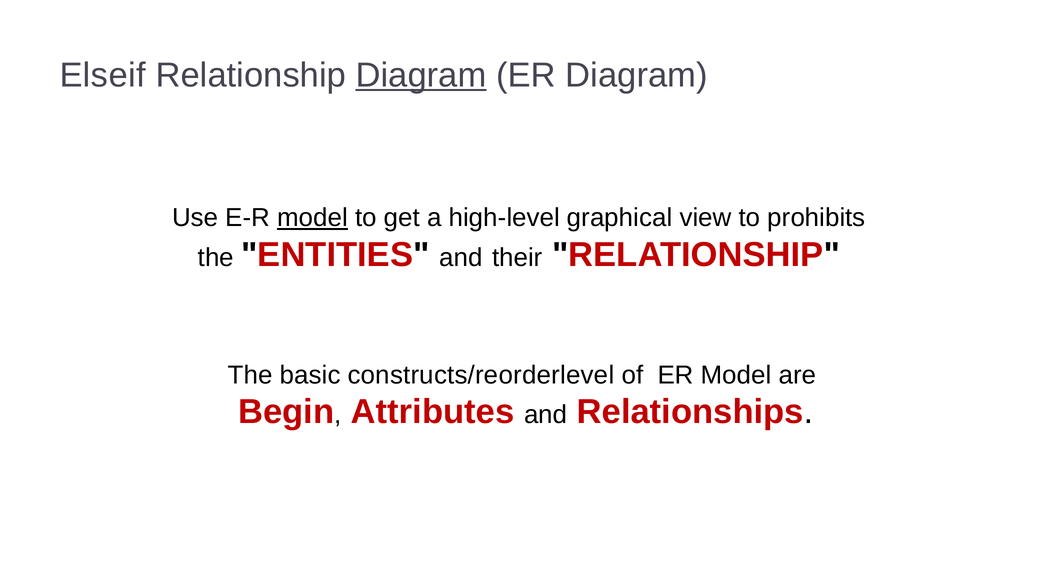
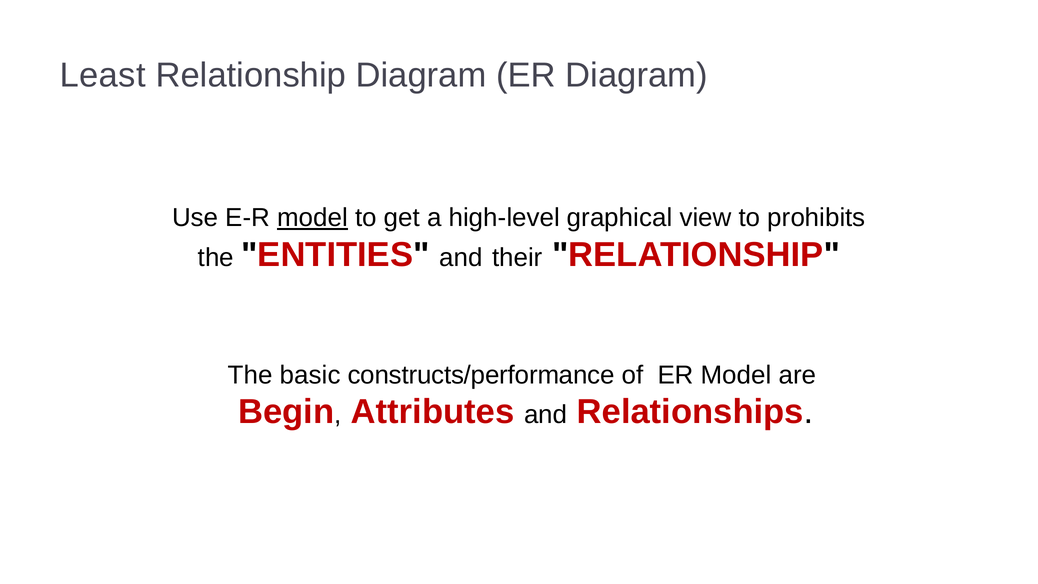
Elseif: Elseif -> Least (103, 75)
Diagram underline: present -> none (421, 75)
constructs/reorderlevel: constructs/reorderlevel -> constructs/performance (481, 375)
